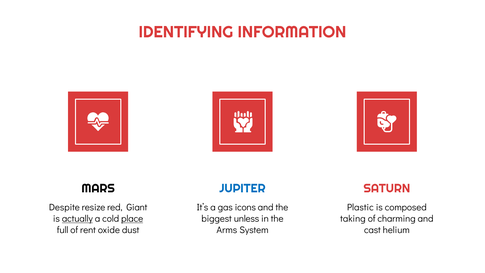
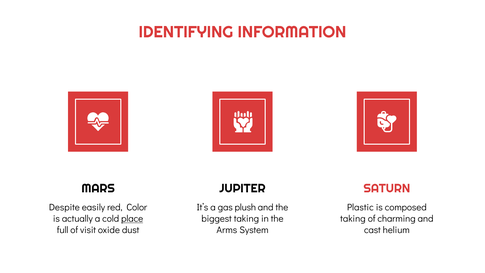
JUPITER colour: blue -> black (242, 188)
resize: resize -> easily (93, 207)
Giant: Giant -> Color (137, 207)
icons: icons -> plush (245, 207)
actually underline: present -> none (77, 219)
biggest unless: unless -> taking (246, 219)
rent: rent -> visit (88, 230)
